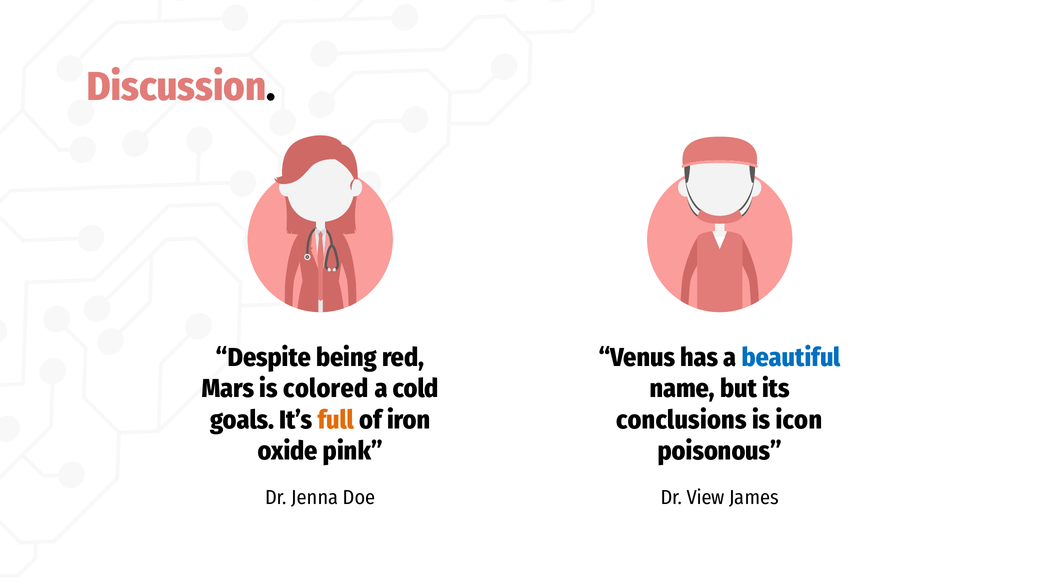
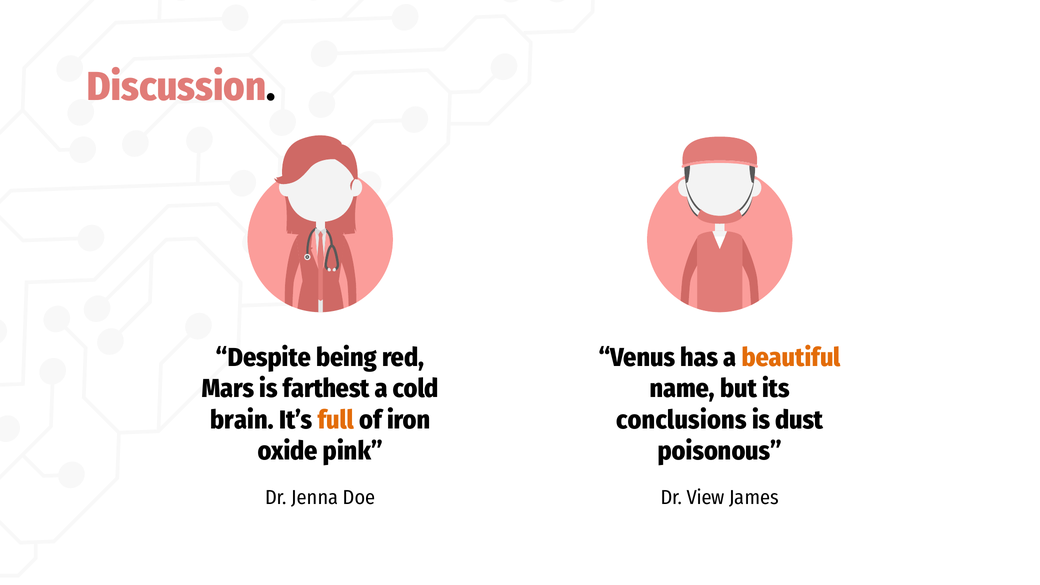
beautiful colour: blue -> orange (791, 358)
colored: colored -> farthest (326, 389)
goals: goals -> brain (242, 420)
icon: icon -> dust (799, 420)
